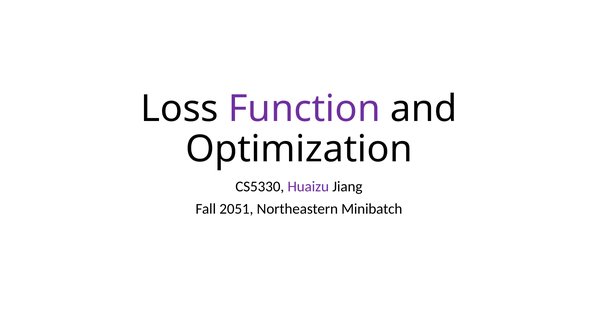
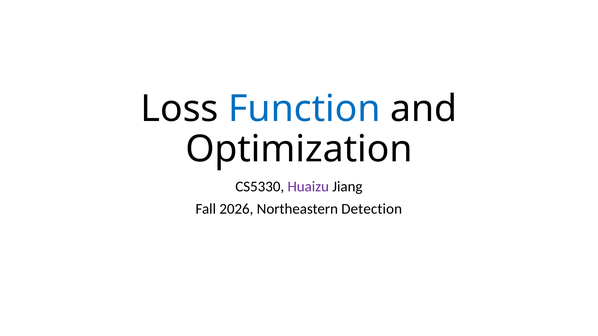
Function colour: purple -> blue (304, 109)
2051: 2051 -> 2026 (236, 209)
Minibatch: Minibatch -> Detection (372, 209)
